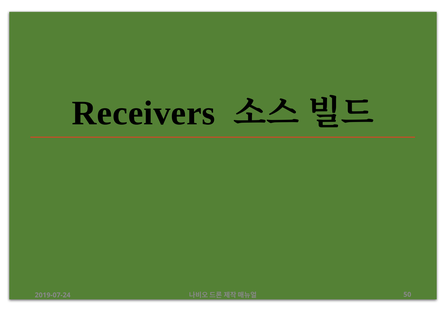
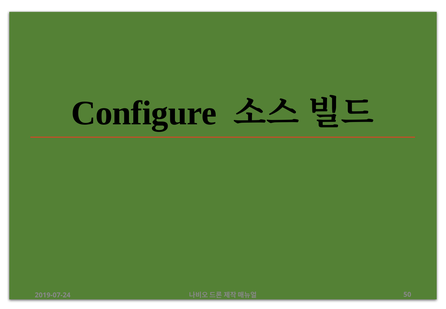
Receivers: Receivers -> Configure (144, 113)
